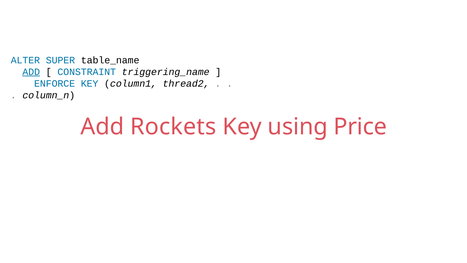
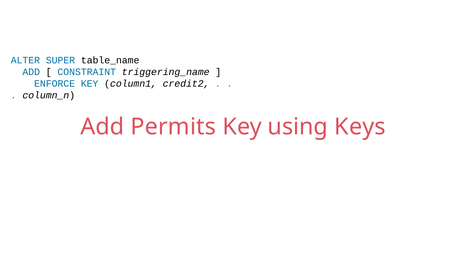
ADD underline: present -> none (31, 72)
thread2: thread2 -> credit2 (186, 83)
Rockets: Rockets -> Permits (173, 127)
Price: Price -> Keys (360, 127)
